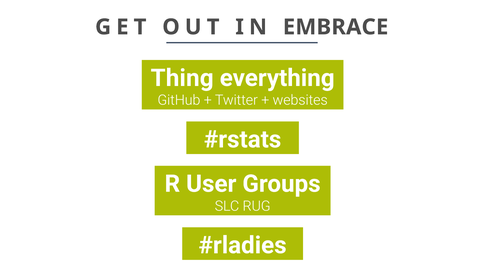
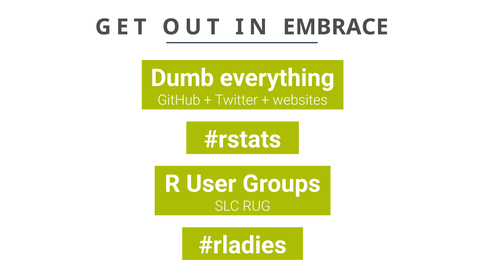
Thing: Thing -> Dumb (182, 78)
